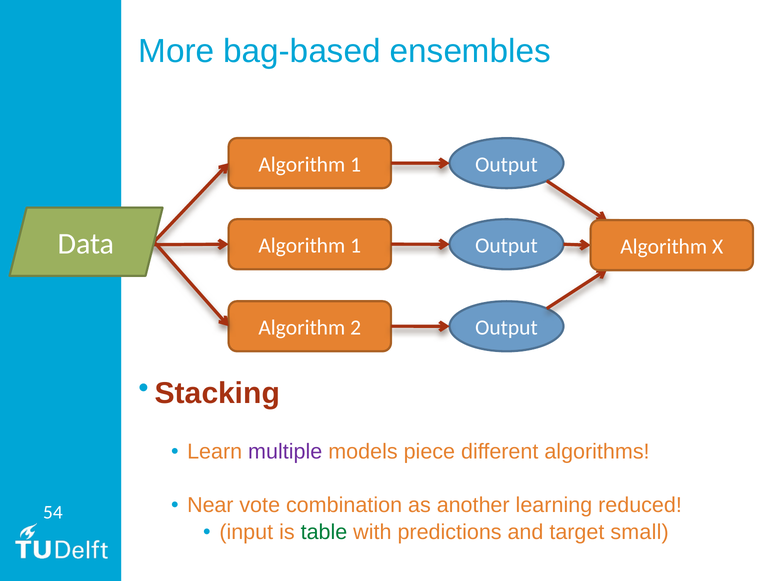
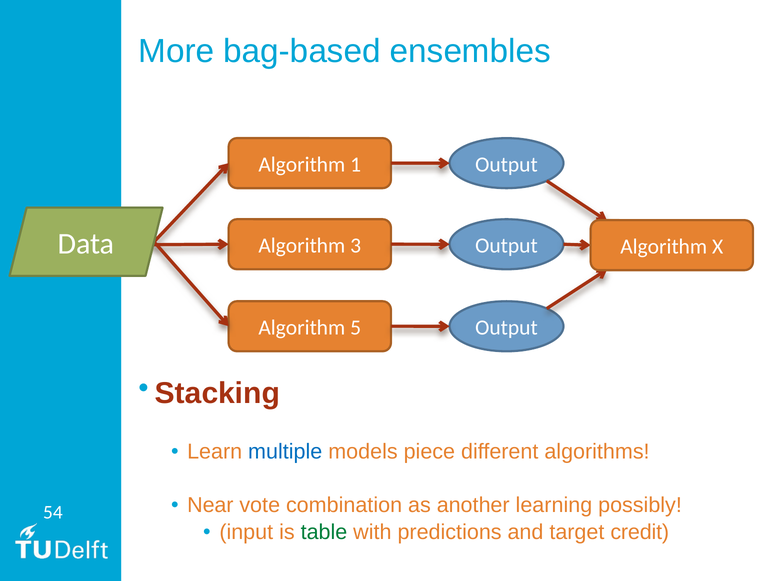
1: 1 -> 3 (356, 246)
2: 2 -> 5 (356, 327)
multiple colour: purple -> blue (285, 451)
reduced: reduced -> possibly (640, 505)
small: small -> credit (640, 532)
